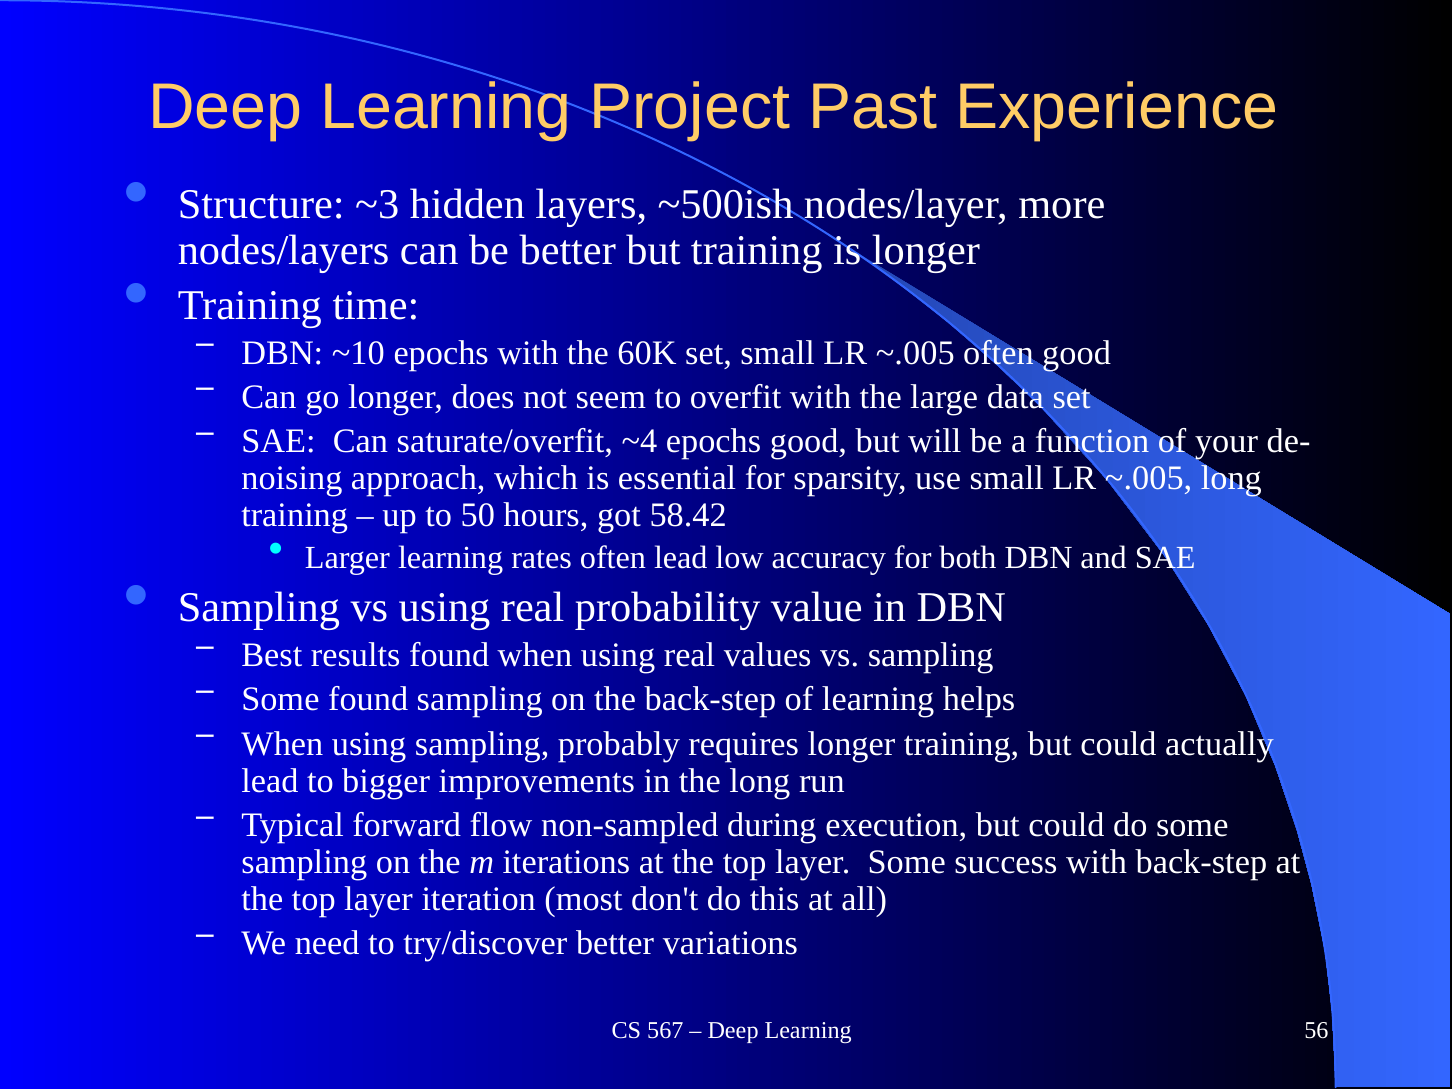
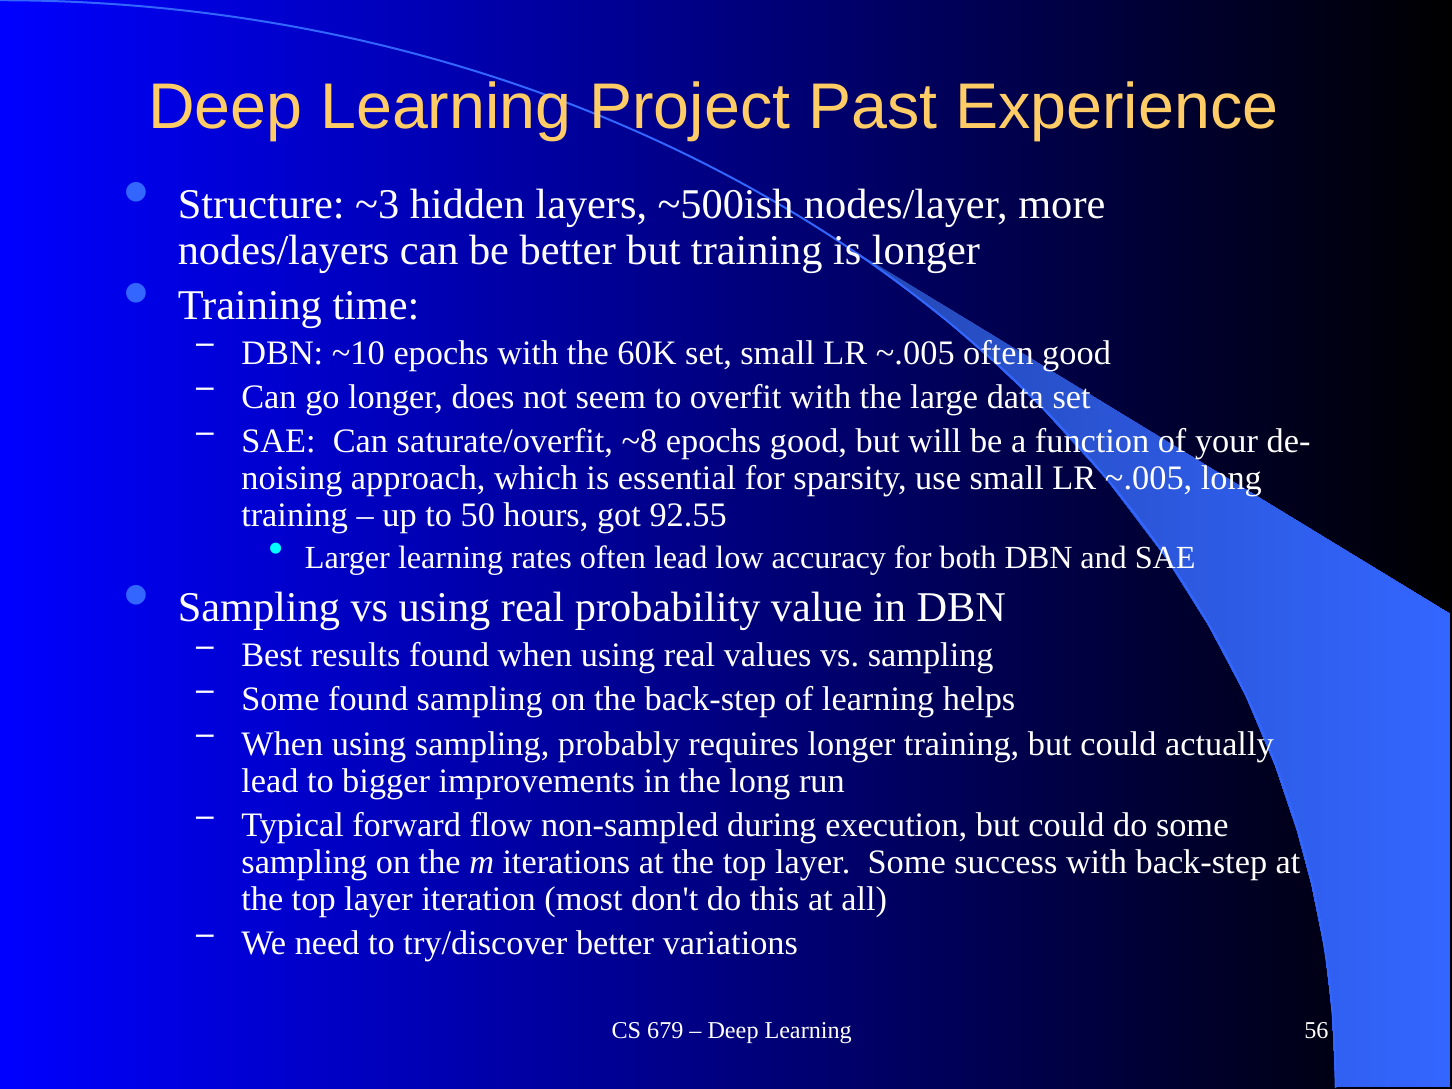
~4: ~4 -> ~8 (639, 441)
58.42: 58.42 -> 92.55 (688, 515)
567: 567 -> 679 (665, 1030)
